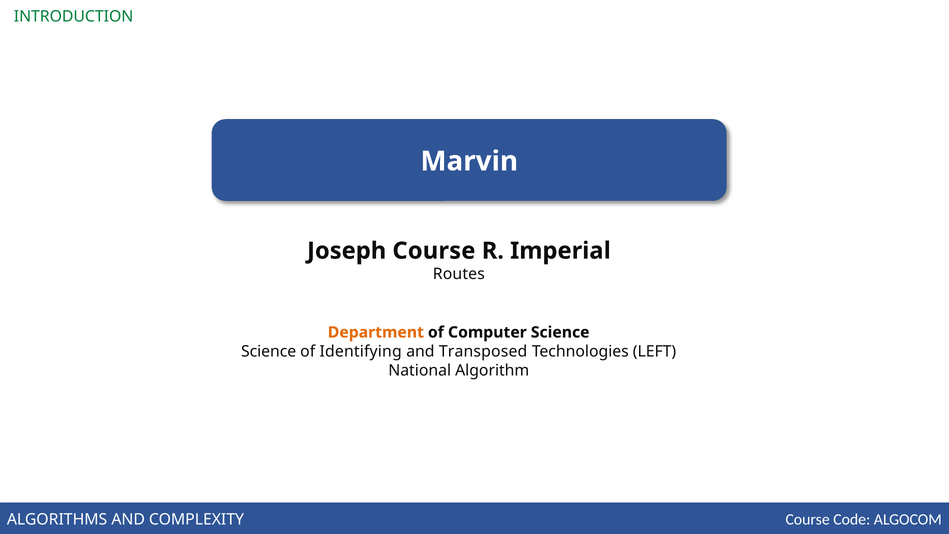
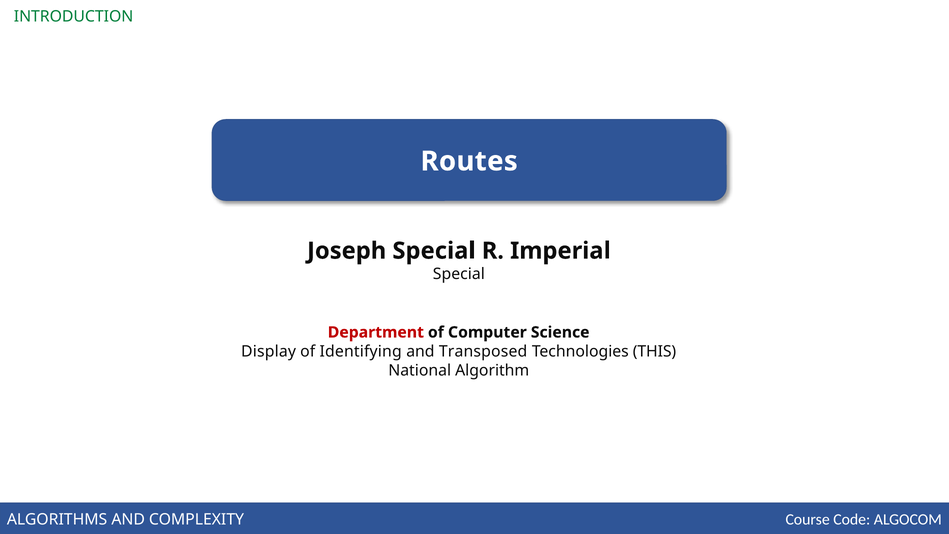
Marvin: Marvin -> Routes (469, 161)
Joseph Course: Course -> Special (434, 251)
Routes: Routes -> Special (459, 274)
Department colour: orange -> red (376, 332)
Science: Science -> Display (269, 351)
LEFT: LEFT -> THIS (655, 351)
